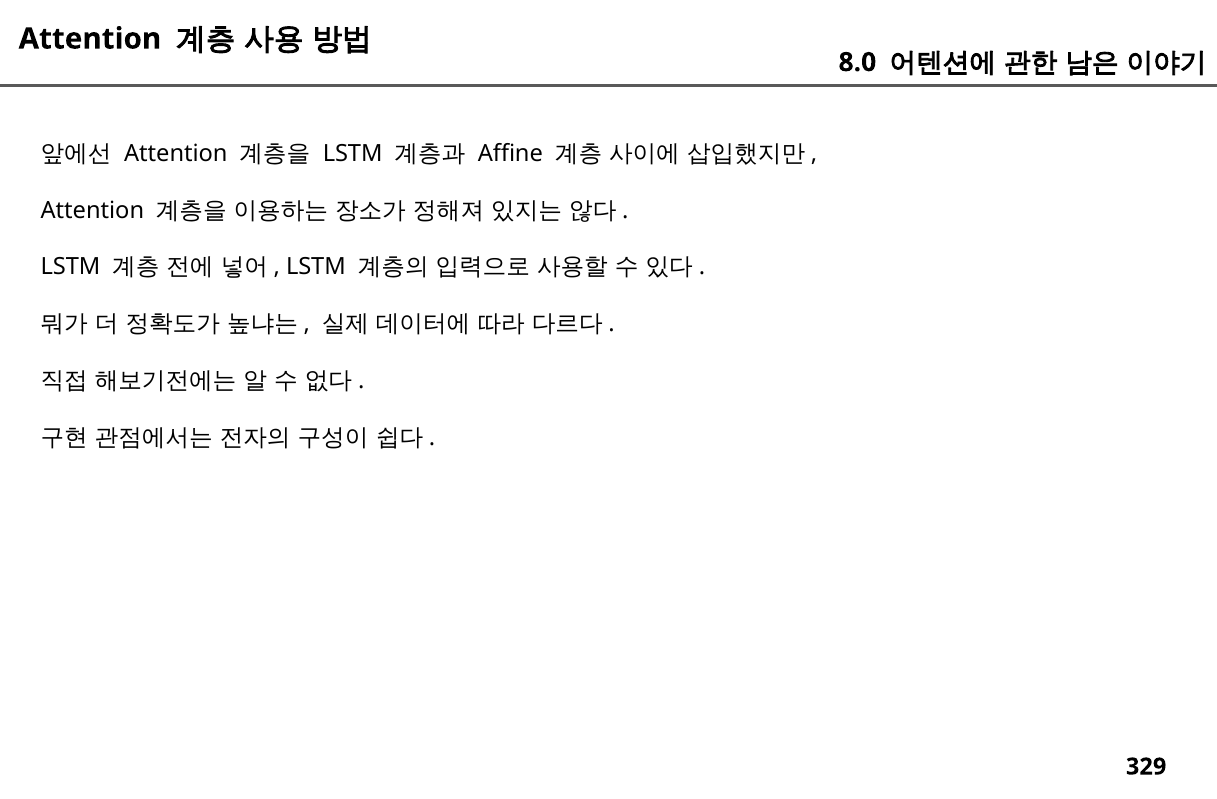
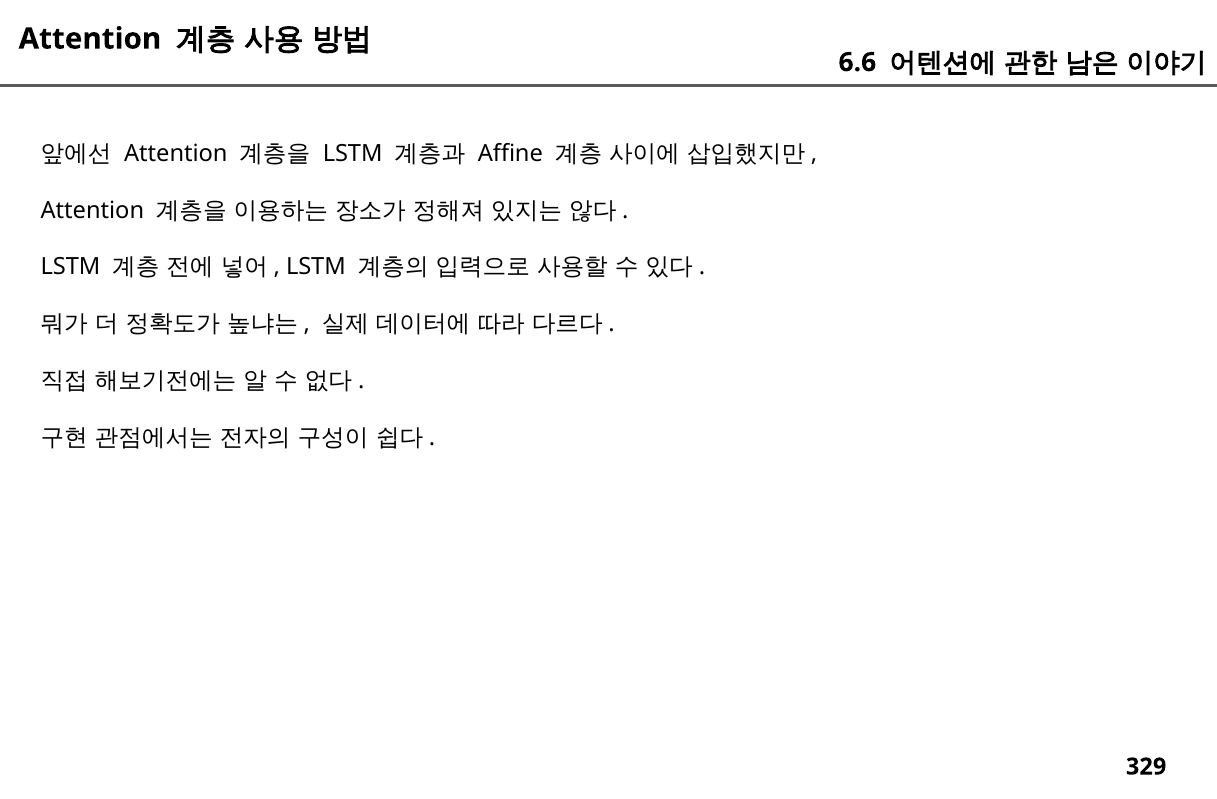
8.0: 8.0 -> 6.6 (857, 62)
